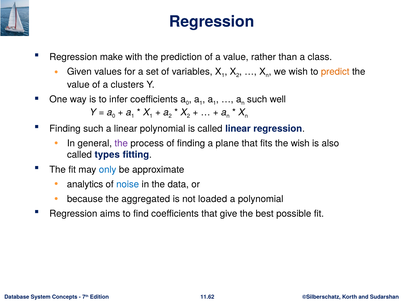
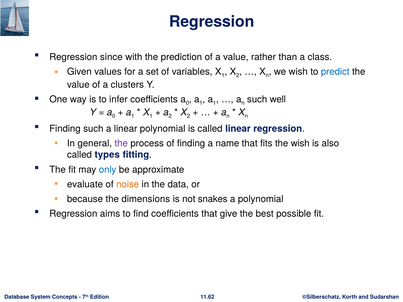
make: make -> since (111, 57)
predict colour: orange -> blue (335, 72)
plane: plane -> name (227, 144)
analytics: analytics -> evaluate (85, 184)
noise colour: blue -> orange (128, 184)
aggregated: aggregated -> dimensions (146, 199)
loaded: loaded -> snakes (213, 199)
